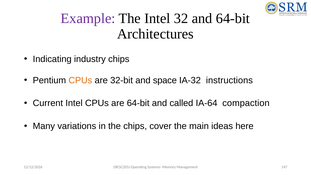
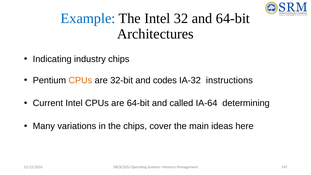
Example colour: purple -> blue (88, 18)
space: space -> codes (165, 80)
compaction: compaction -> determining (246, 103)
